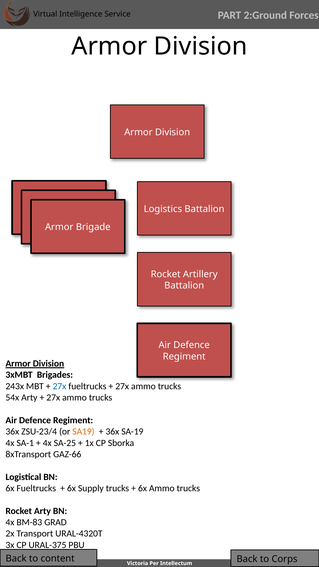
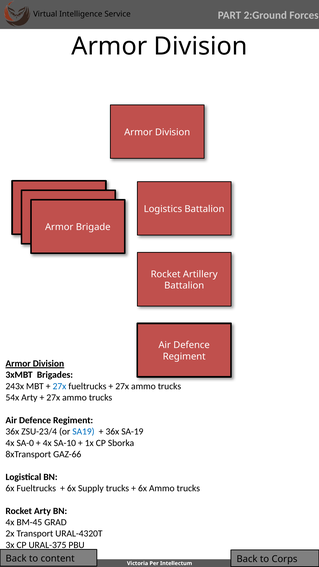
SA19 colour: orange -> blue (83, 432)
SA-1: SA-1 -> SA-0 (25, 443)
SA-25: SA-25 -> SA-10 (65, 443)
BM-83: BM-83 -> BM-45 (29, 522)
